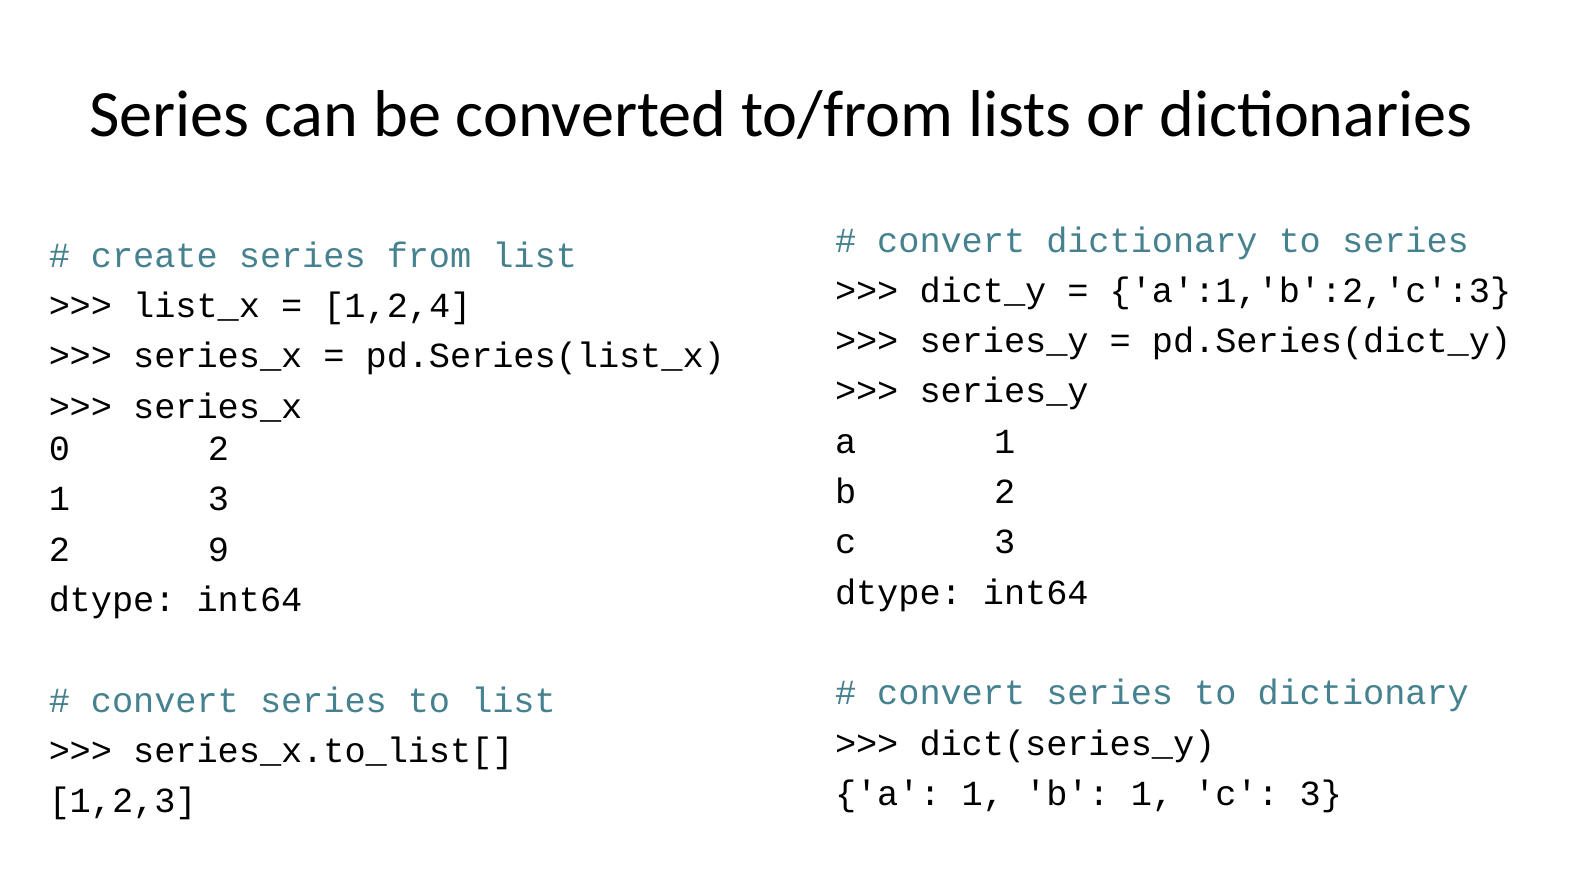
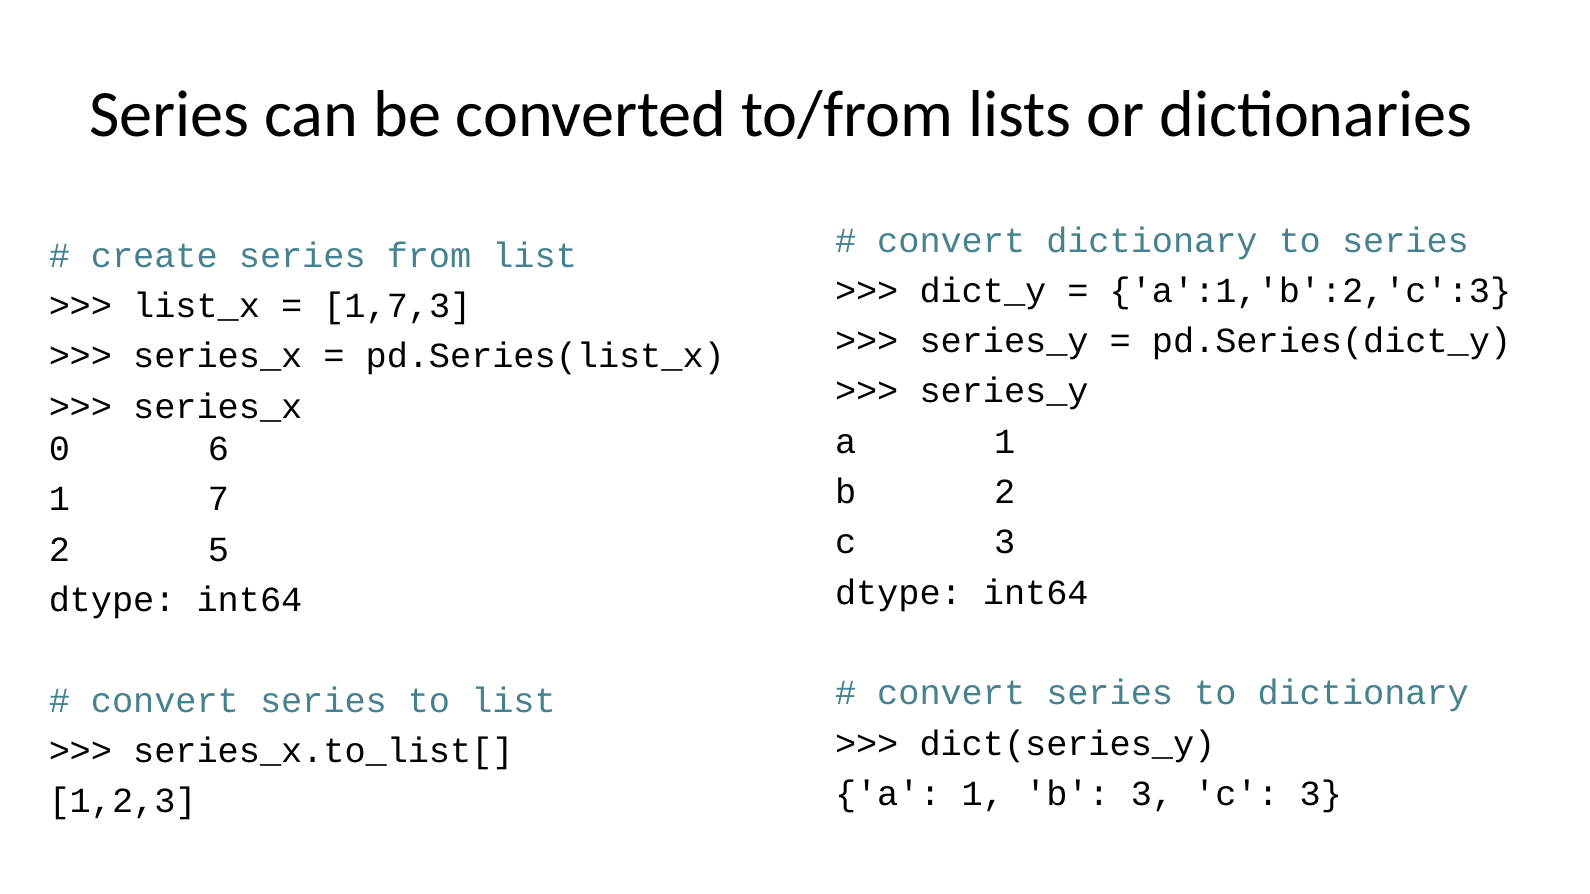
1,2,4: 1,2,4 -> 1,7,3 (397, 306)
0 2: 2 -> 6 (218, 449)
1 3: 3 -> 7 (218, 500)
9: 9 -> 5 (218, 550)
b 1: 1 -> 3 (1152, 794)
